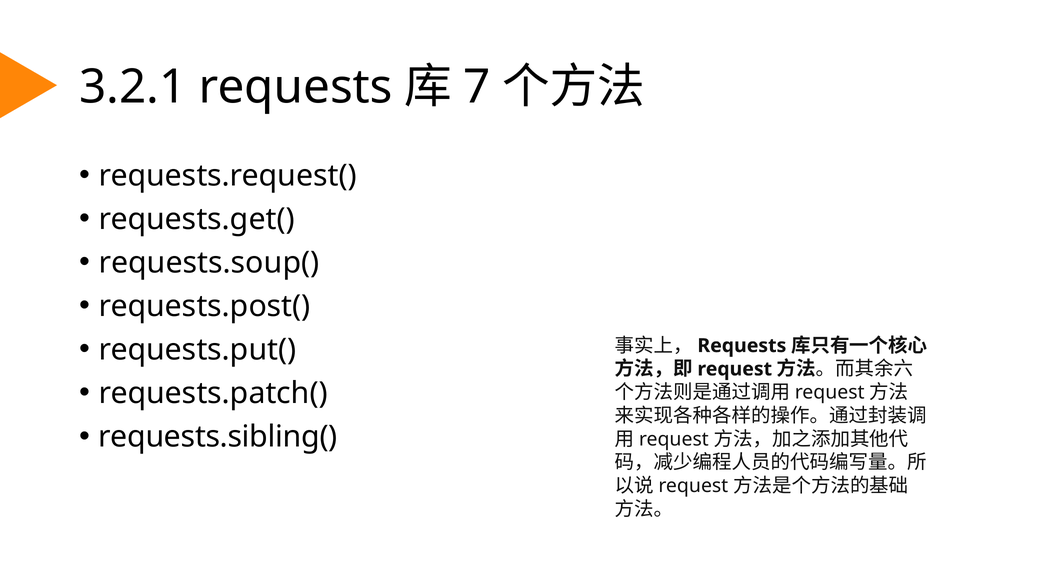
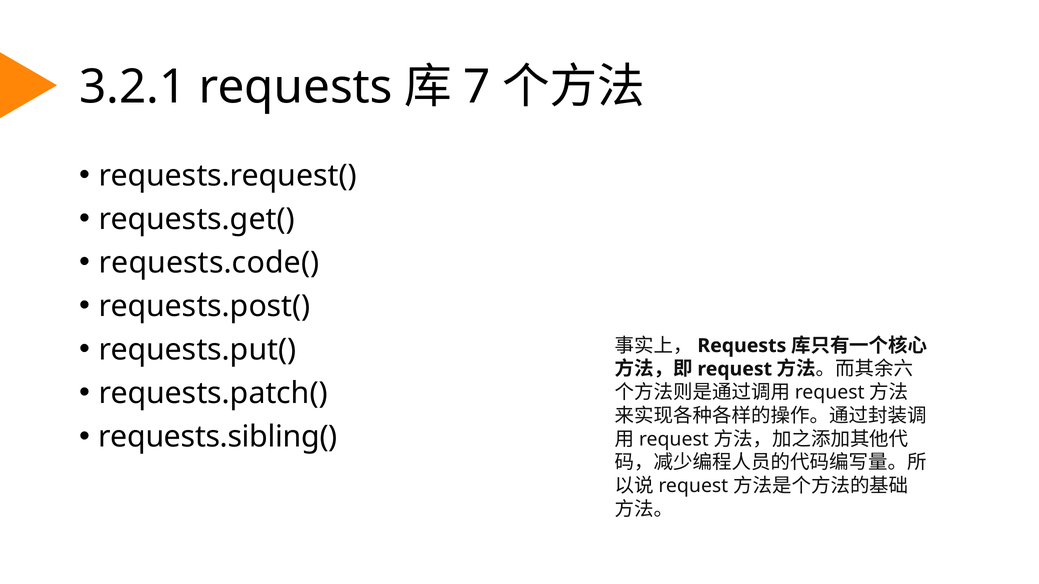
requests.soup(: requests.soup( -> requests.code( (209, 263)
